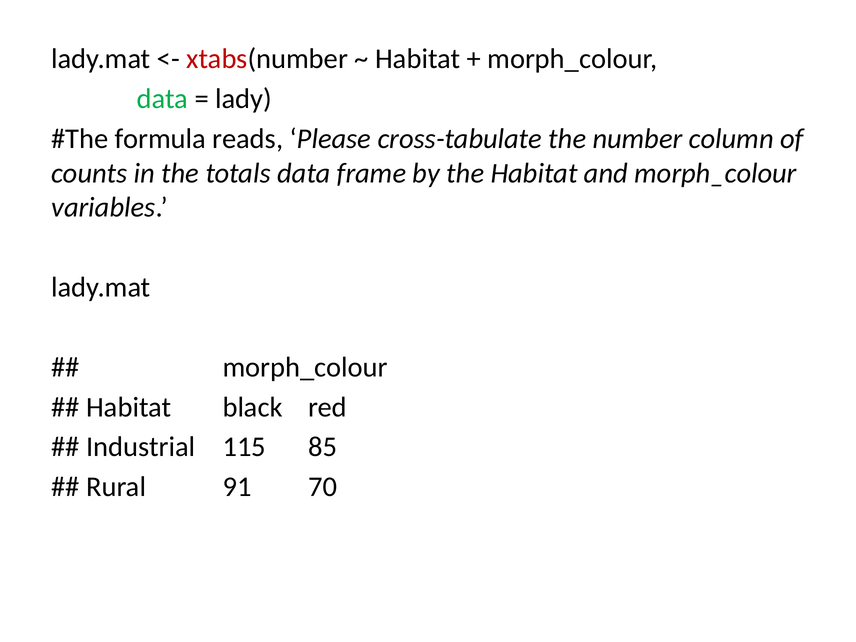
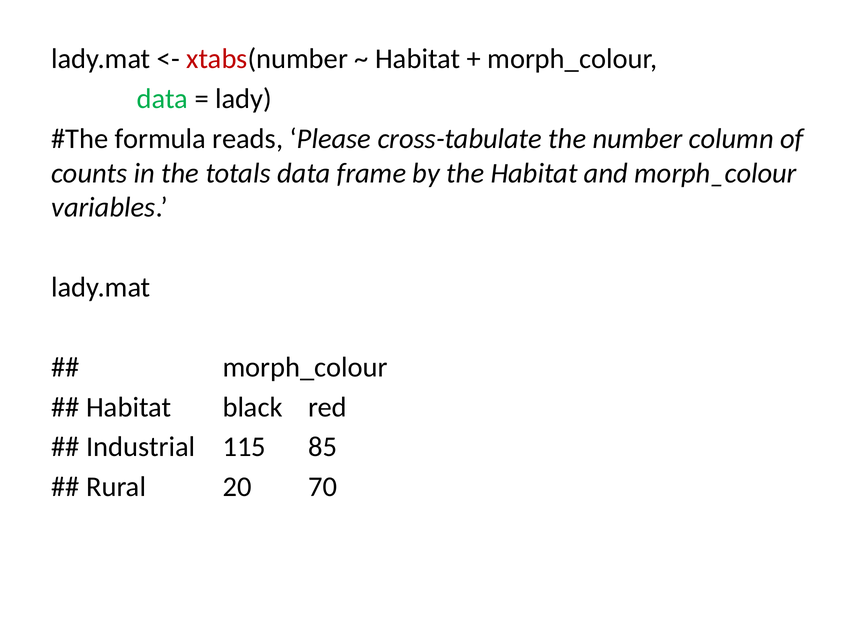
91: 91 -> 20 (237, 487)
